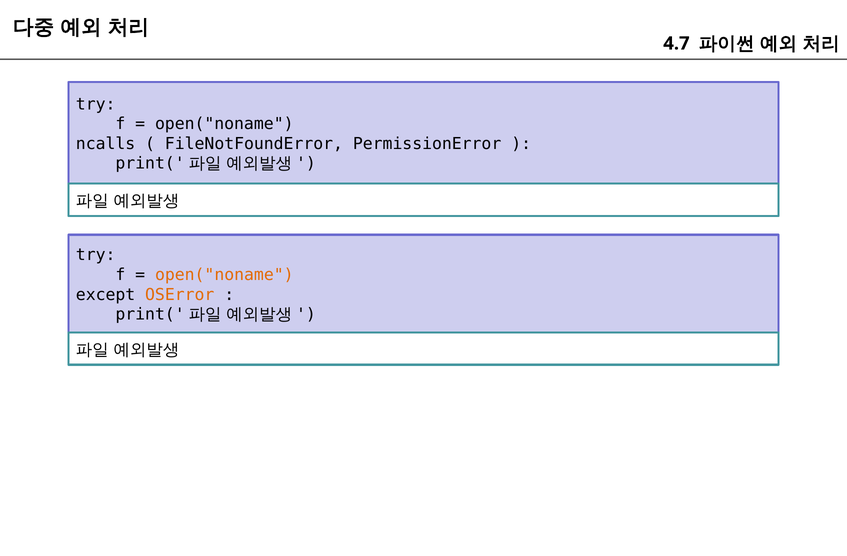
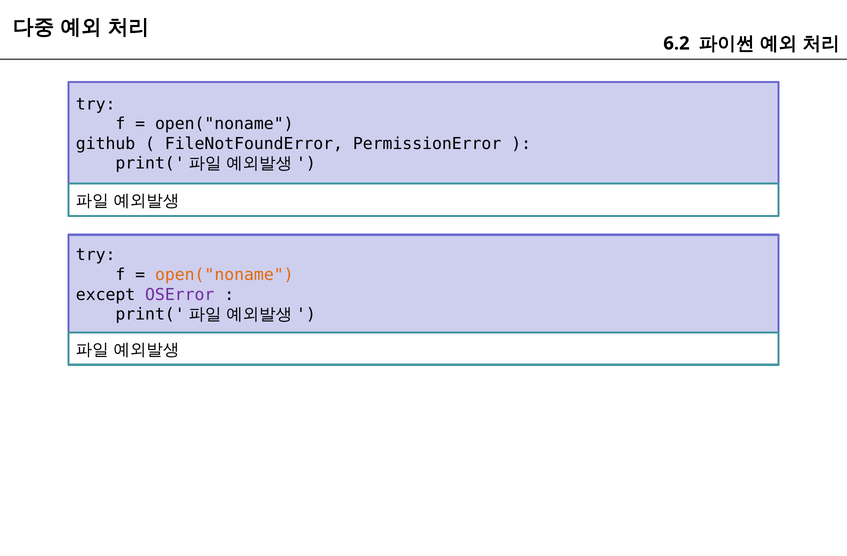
4.7: 4.7 -> 6.2 (676, 43)
ncalls: ncalls -> github (106, 144)
OSError colour: orange -> purple (180, 295)
